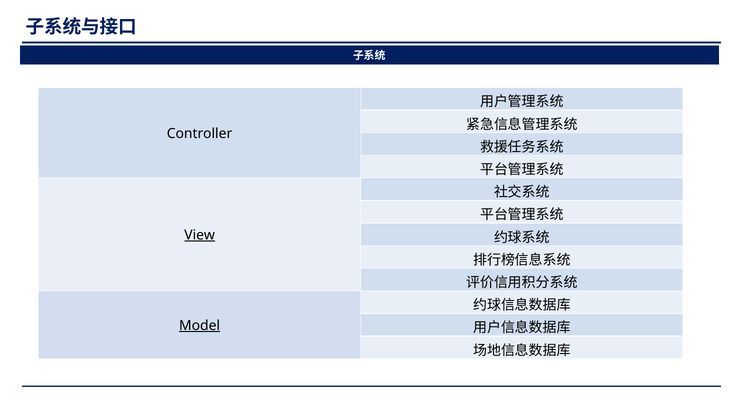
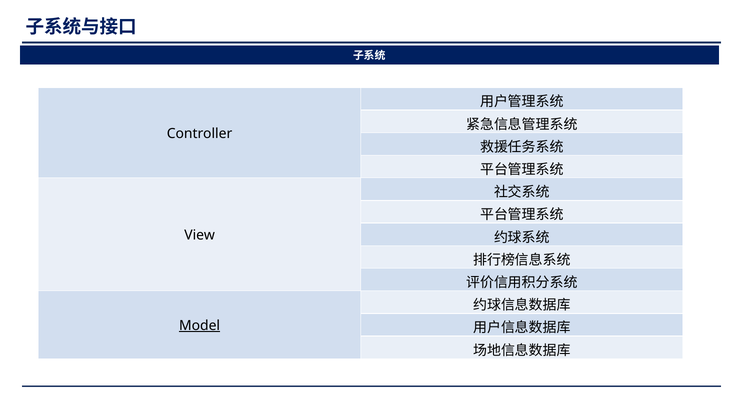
View underline: present -> none (200, 235)
